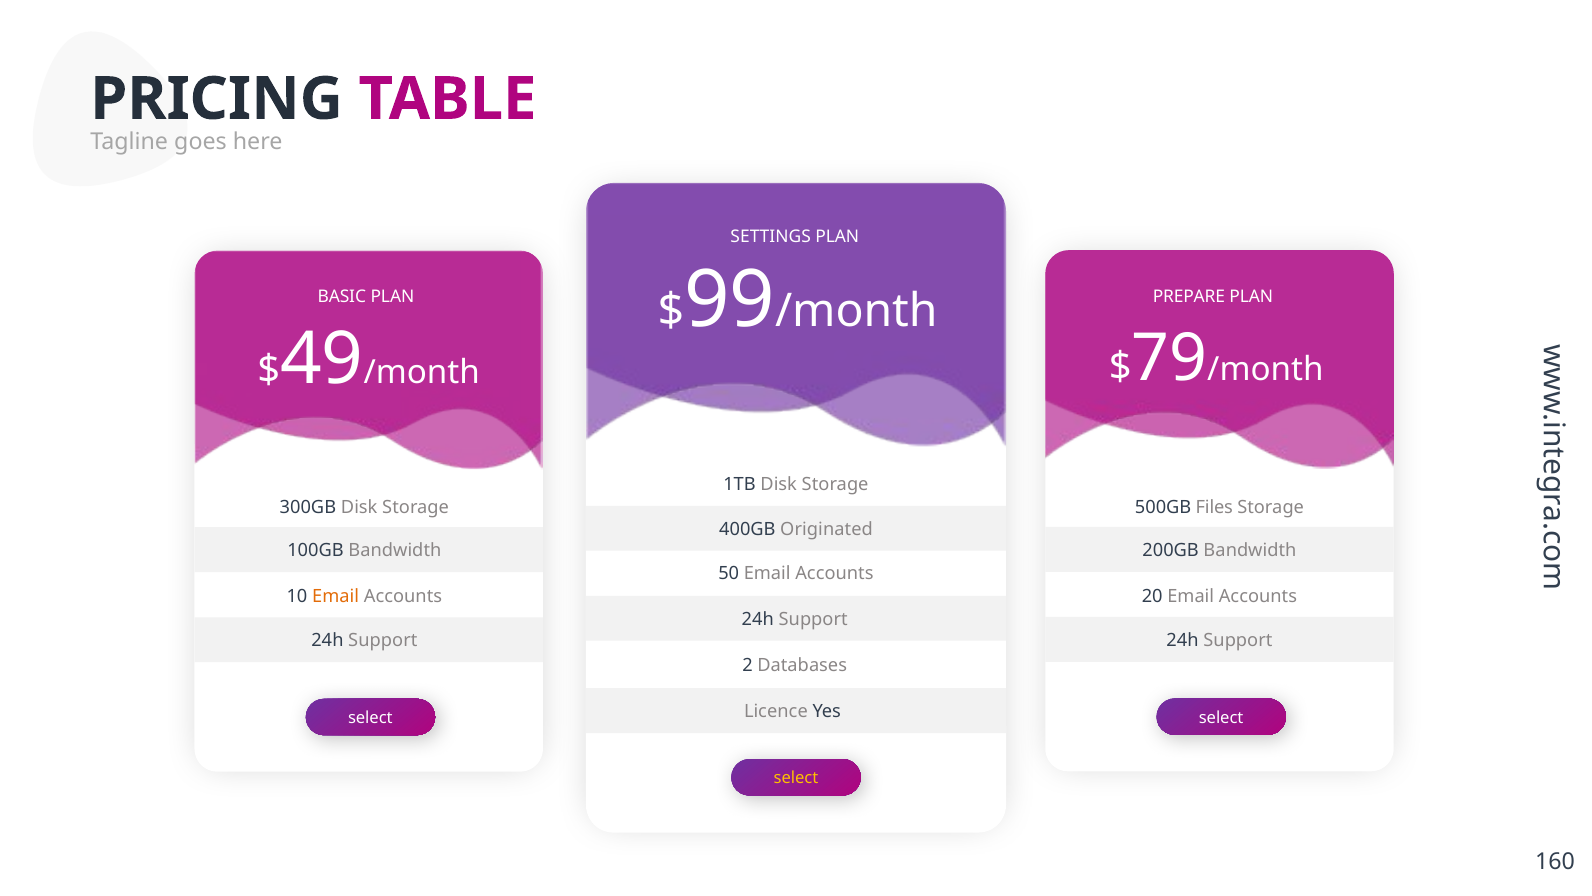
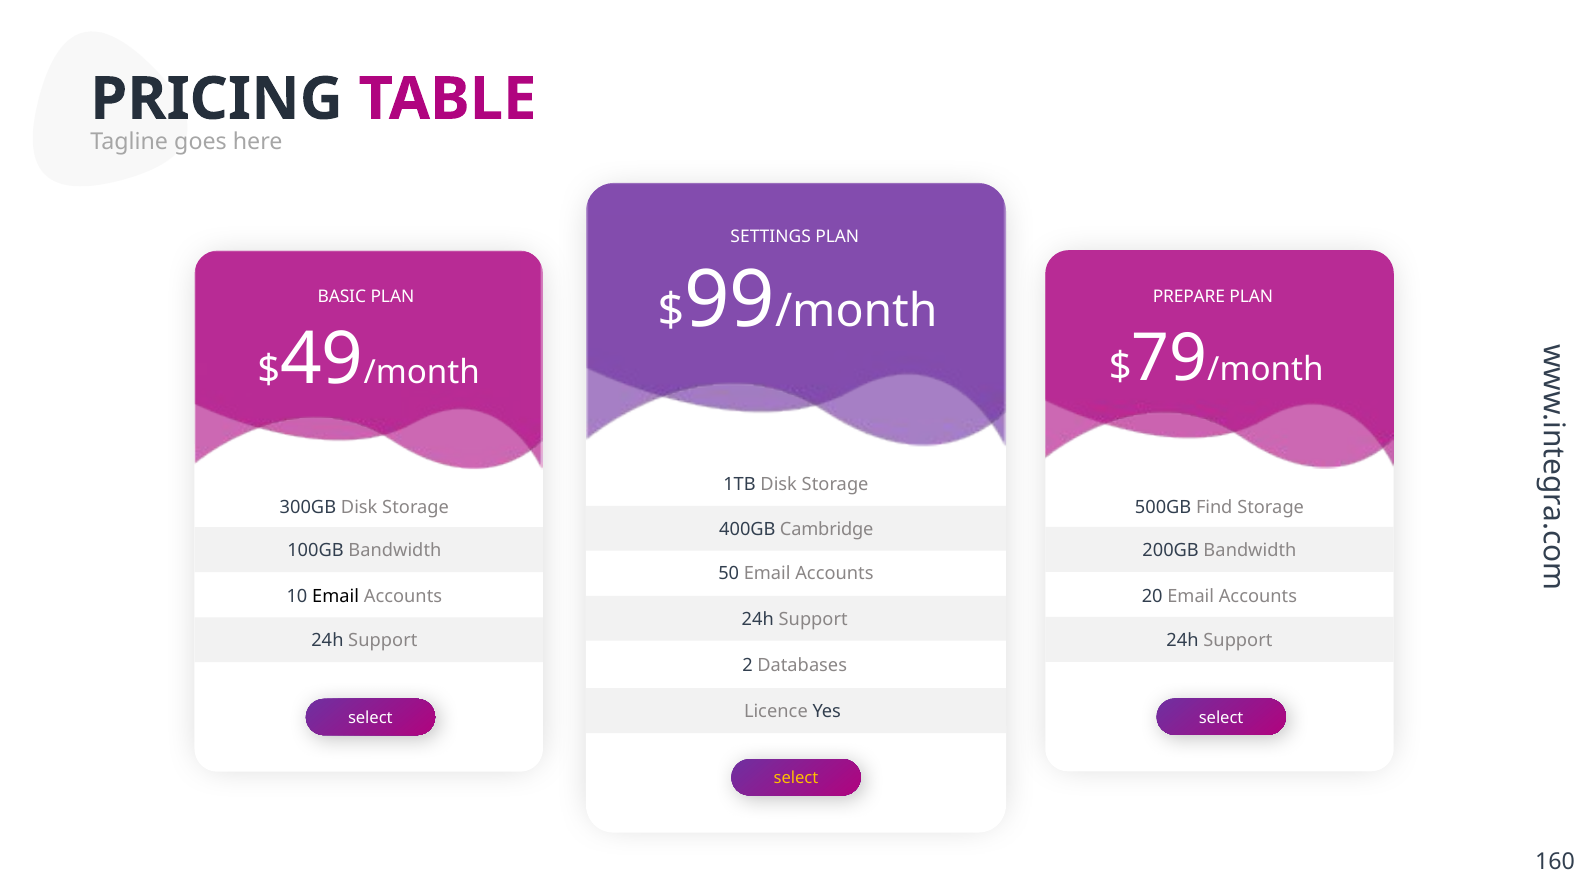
Files: Files -> Find (1214, 507)
Originated: Originated -> Cambridge (827, 529)
Email colour: orange -> black (336, 596)
